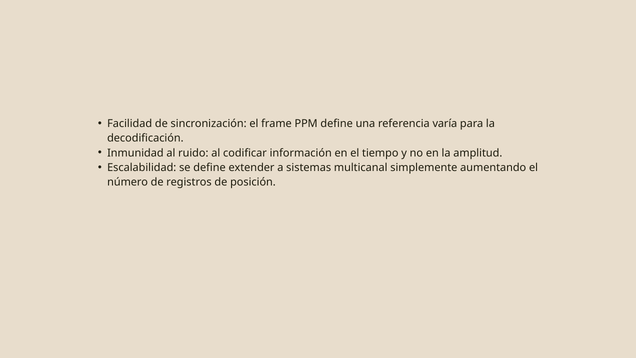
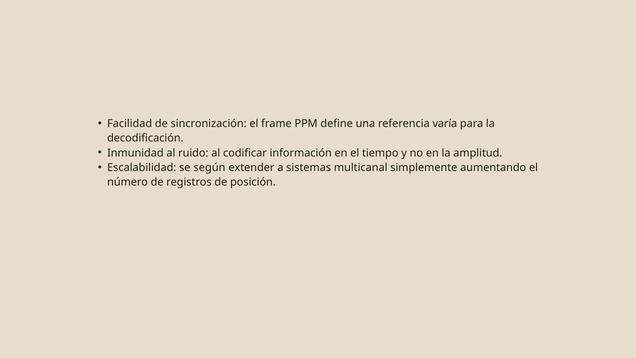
se define: define -> según (209, 167)
